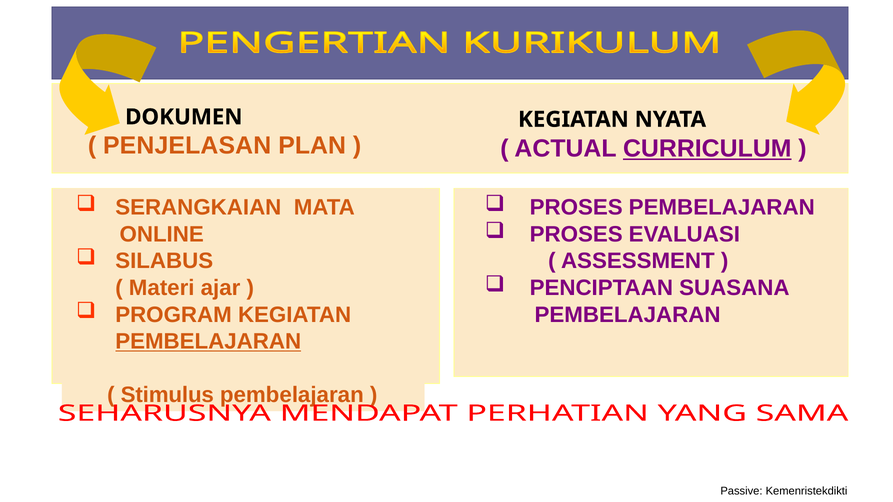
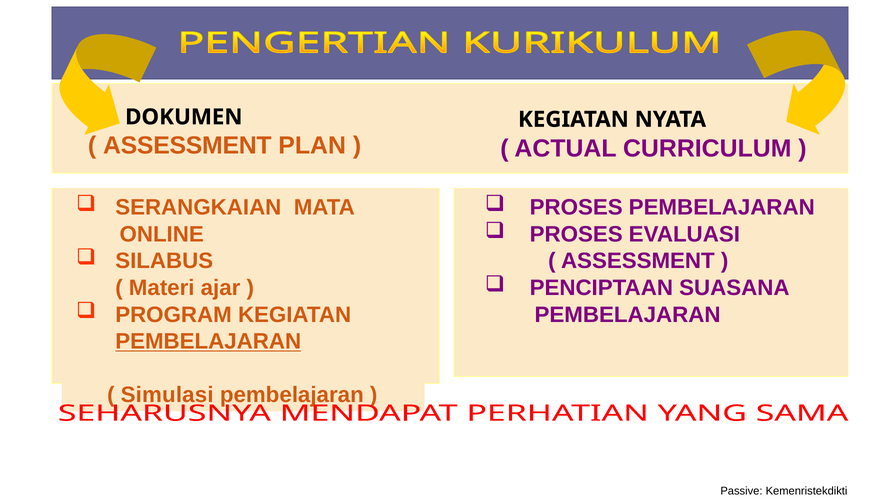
PENJELASAN: PENJELASAN -> ASSESSMENT (187, 146)
CURRICULUM underline: present -> none (707, 148)
Stimulus: Stimulus -> Simulasi (167, 395)
